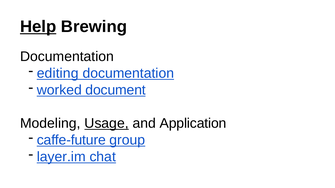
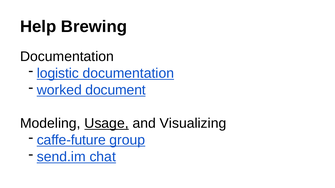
Help underline: present -> none (38, 27)
editing: editing -> logistic (58, 73)
Application: Application -> Visualizing (193, 124)
layer.im: layer.im -> send.im (61, 157)
